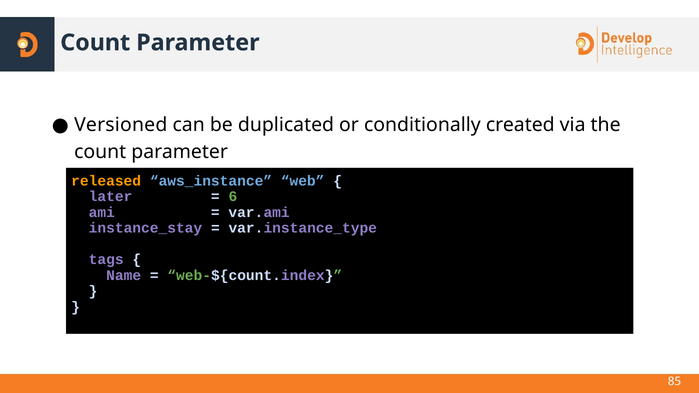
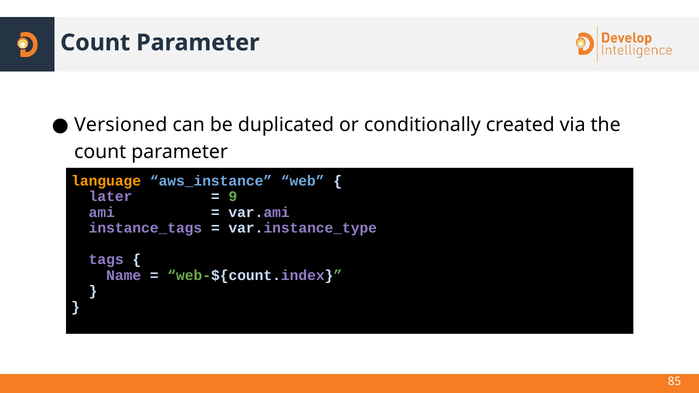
released: released -> language (106, 181)
6: 6 -> 9 (233, 197)
instance_stay: instance_stay -> instance_tags (145, 228)
